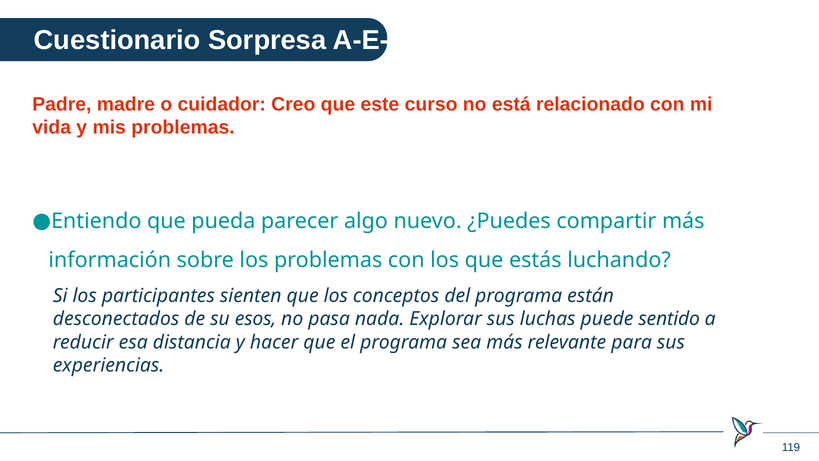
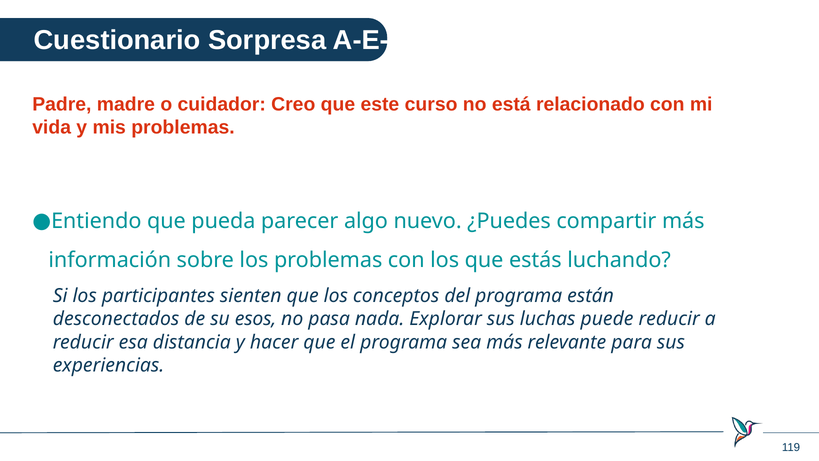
puede sentido: sentido -> reducir (669, 319)
